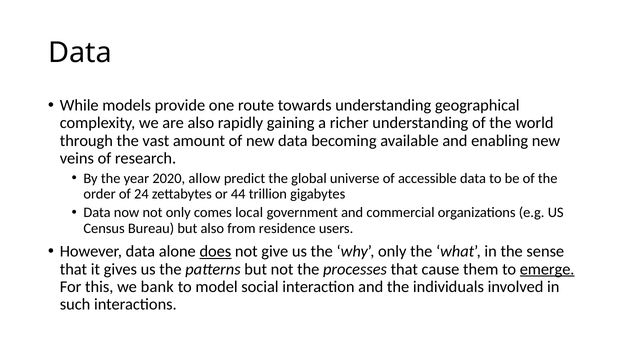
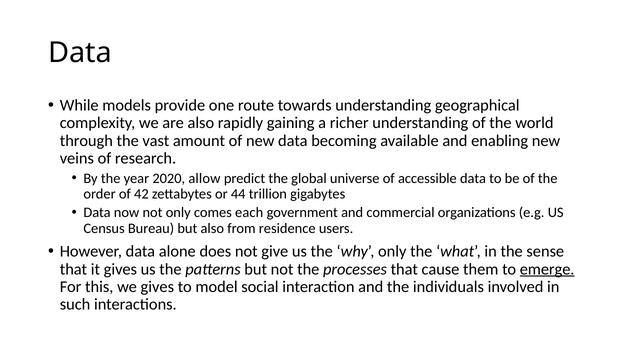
24: 24 -> 42 (141, 194)
local: local -> each (249, 213)
does underline: present -> none (215, 252)
we bank: bank -> gives (157, 287)
